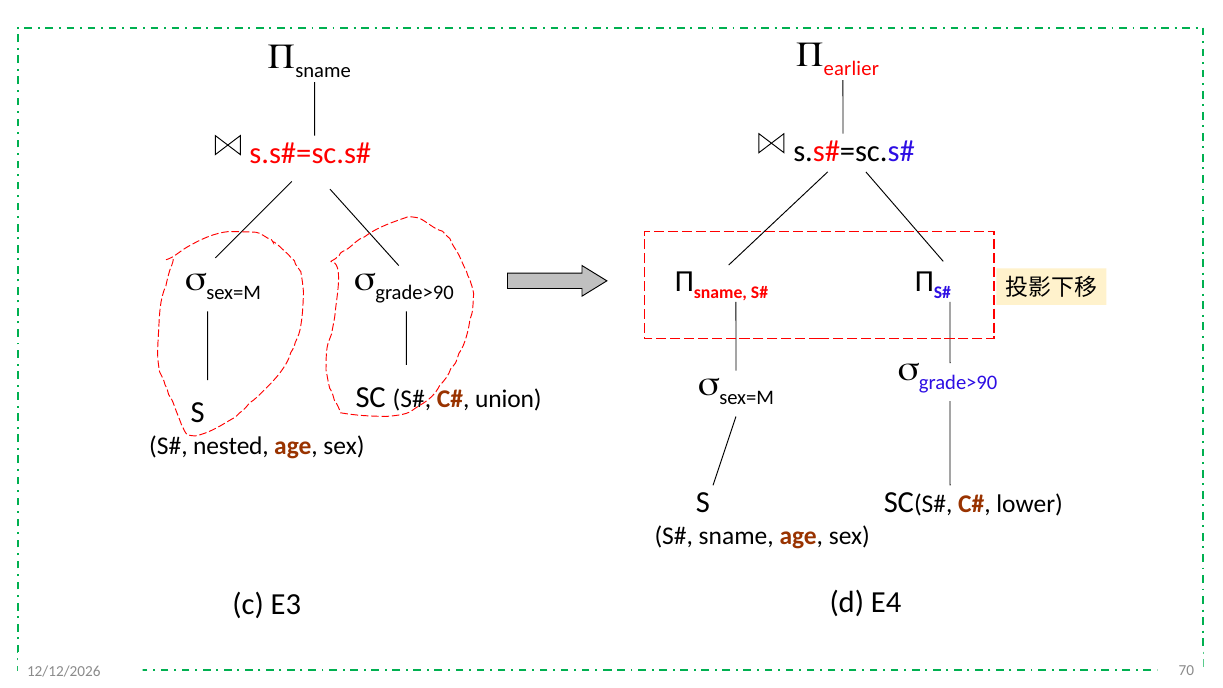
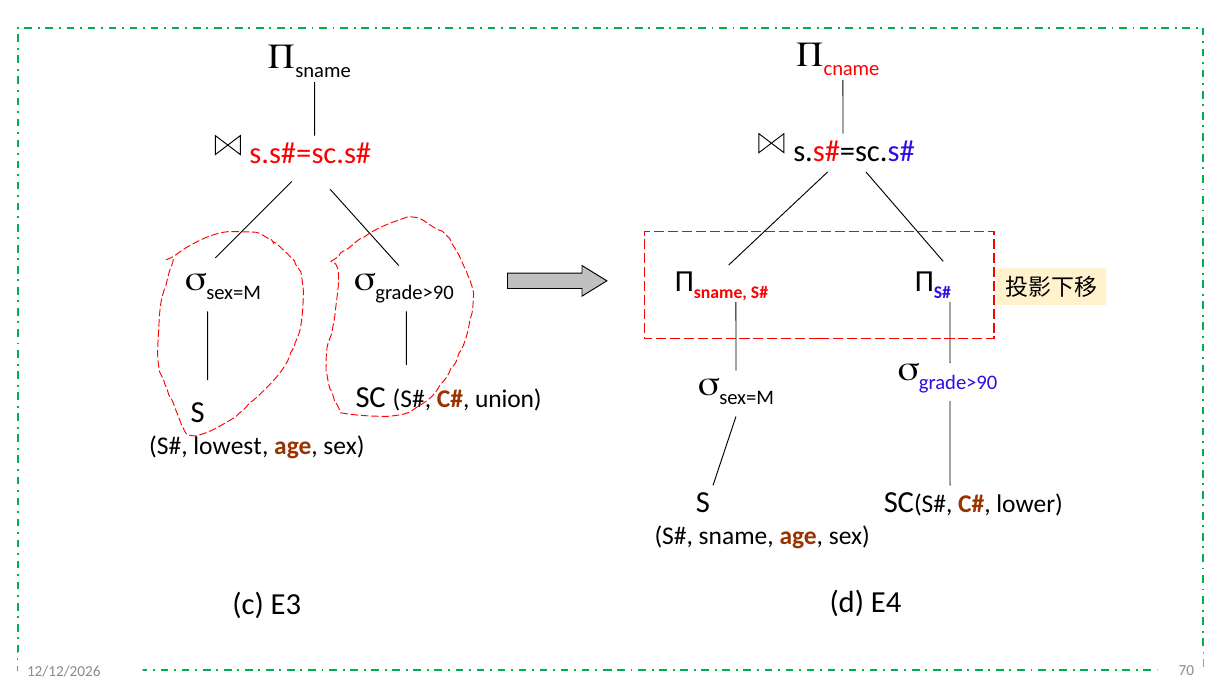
earlier: earlier -> cname (852, 69)
nested: nested -> lowest (231, 446)
